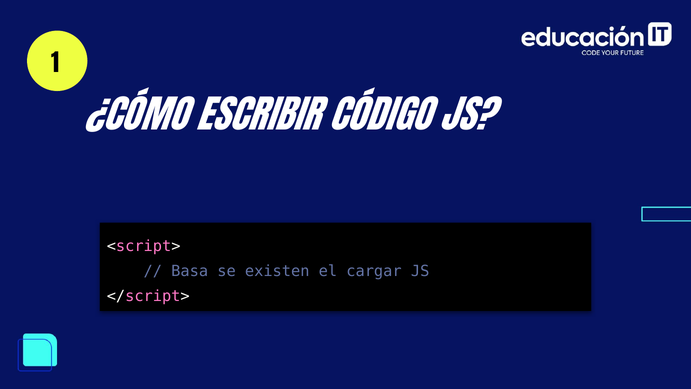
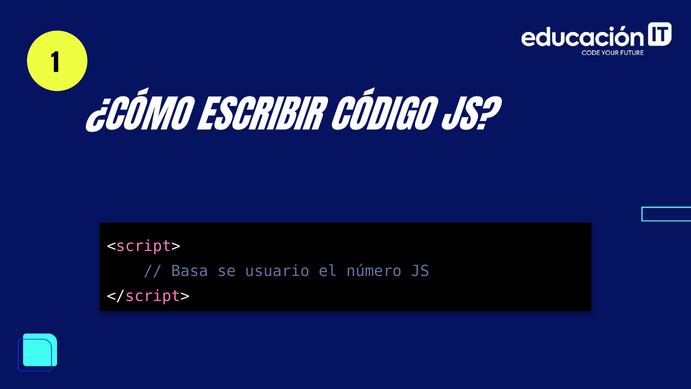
existen: existen -> usuario (277, 271)
cargar: cargar -> número (374, 271)
